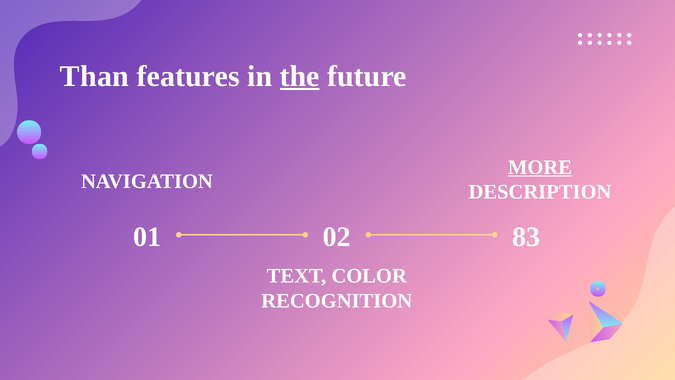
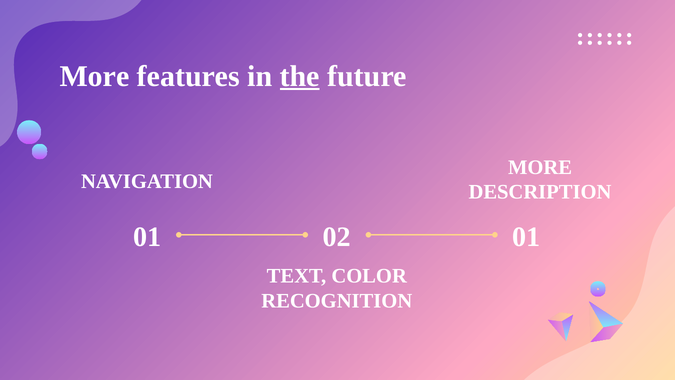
Than: Than -> More (94, 76)
MORE underline: present -> none (540, 167)
02 83: 83 -> 01 (526, 237)
